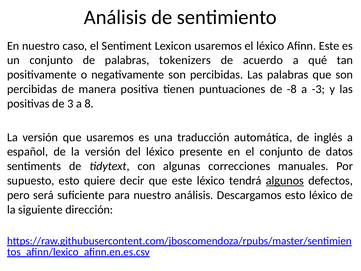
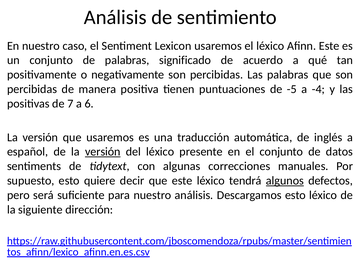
tokenizers: tokenizers -> significado (185, 60)
-8: -8 -> -5 (292, 89)
-3: -3 -> -4 (318, 89)
3: 3 -> 7 (70, 104)
8: 8 -> 6 (89, 104)
versión underline: none -> present (103, 152)
